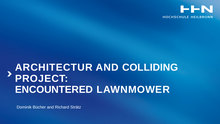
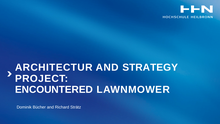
COLLIDING: COLLIDING -> STRATEGY (150, 67)
